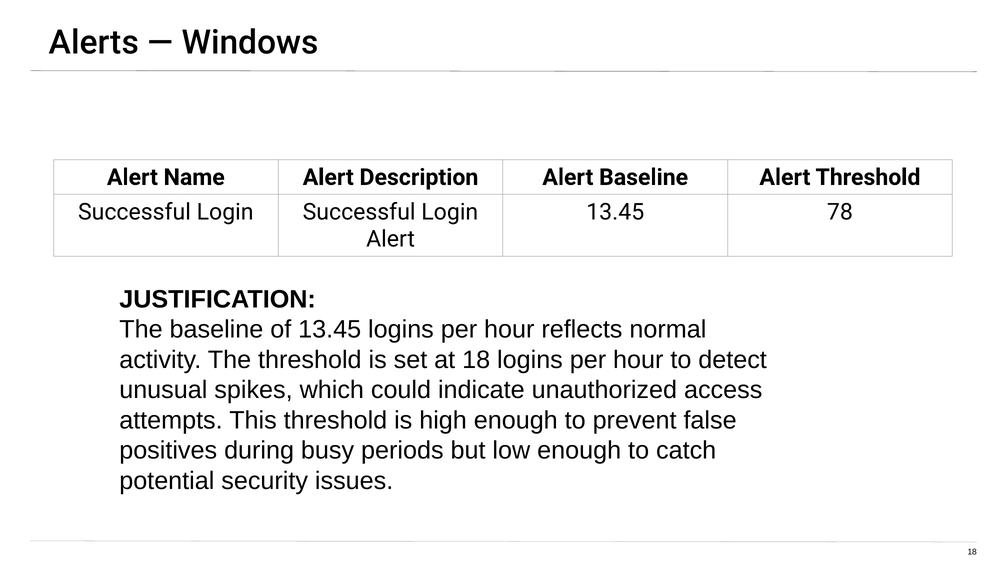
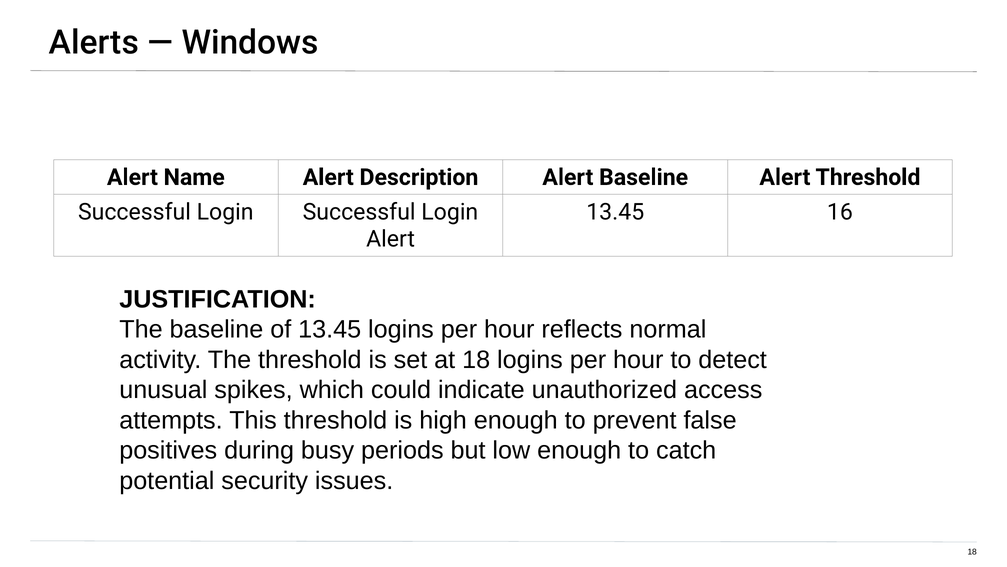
78: 78 -> 16 (840, 212)
